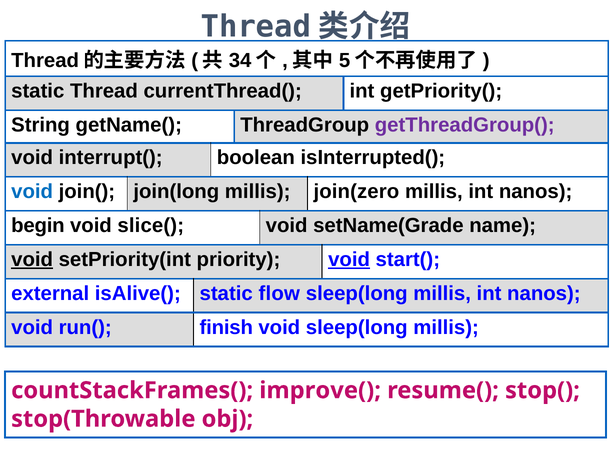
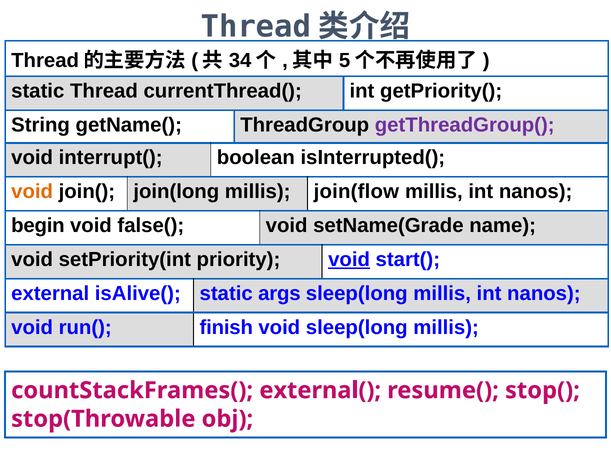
void colour: blue -> orange (32, 192)
join(zero: join(zero -> join(flow (356, 192)
slice(: slice( -> false( (151, 226)
void underline: present -> none (32, 260)
flow: flow -> args (279, 294)
improve(: improve( -> external( (320, 391)
